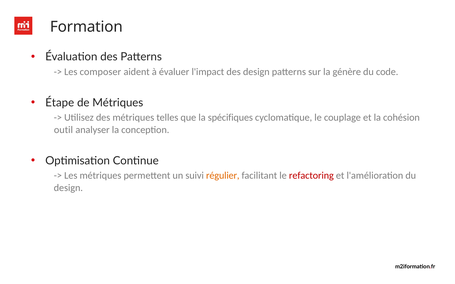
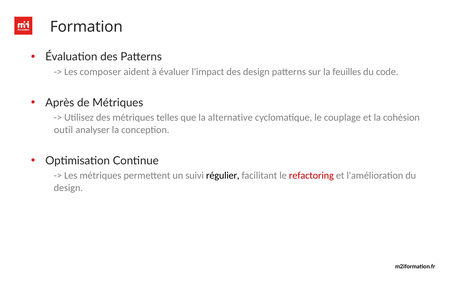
génère: génère -> feuilles (347, 72)
Étape: Étape -> Après (60, 103)
spécifiques: spécifiques -> alternative (230, 118)
régulier colour: orange -> black (223, 176)
